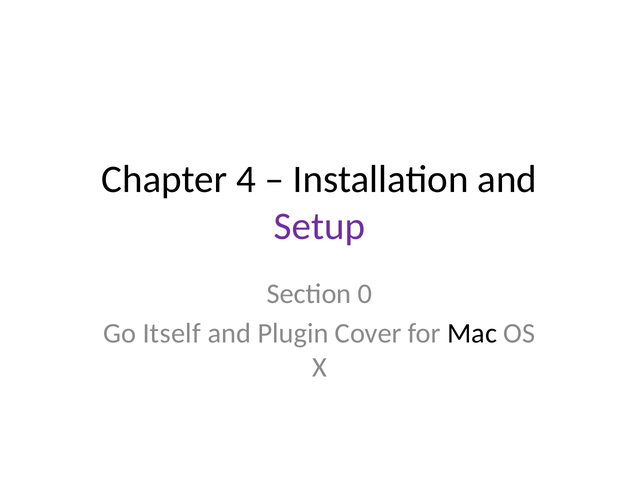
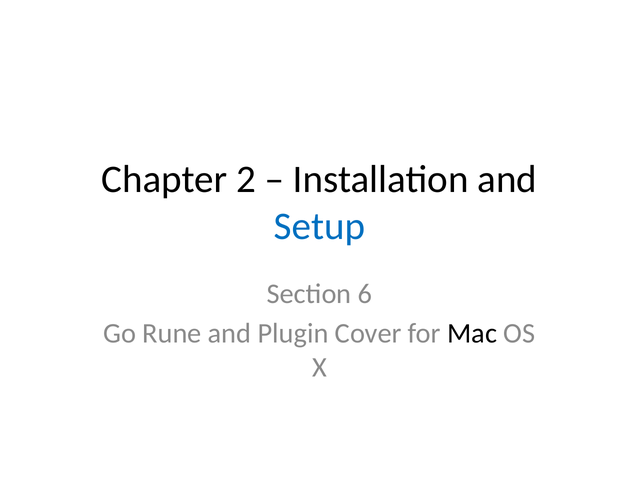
4: 4 -> 2 (246, 180)
Setup colour: purple -> blue (319, 226)
0: 0 -> 6 (365, 294)
Itself: Itself -> Rune (172, 334)
